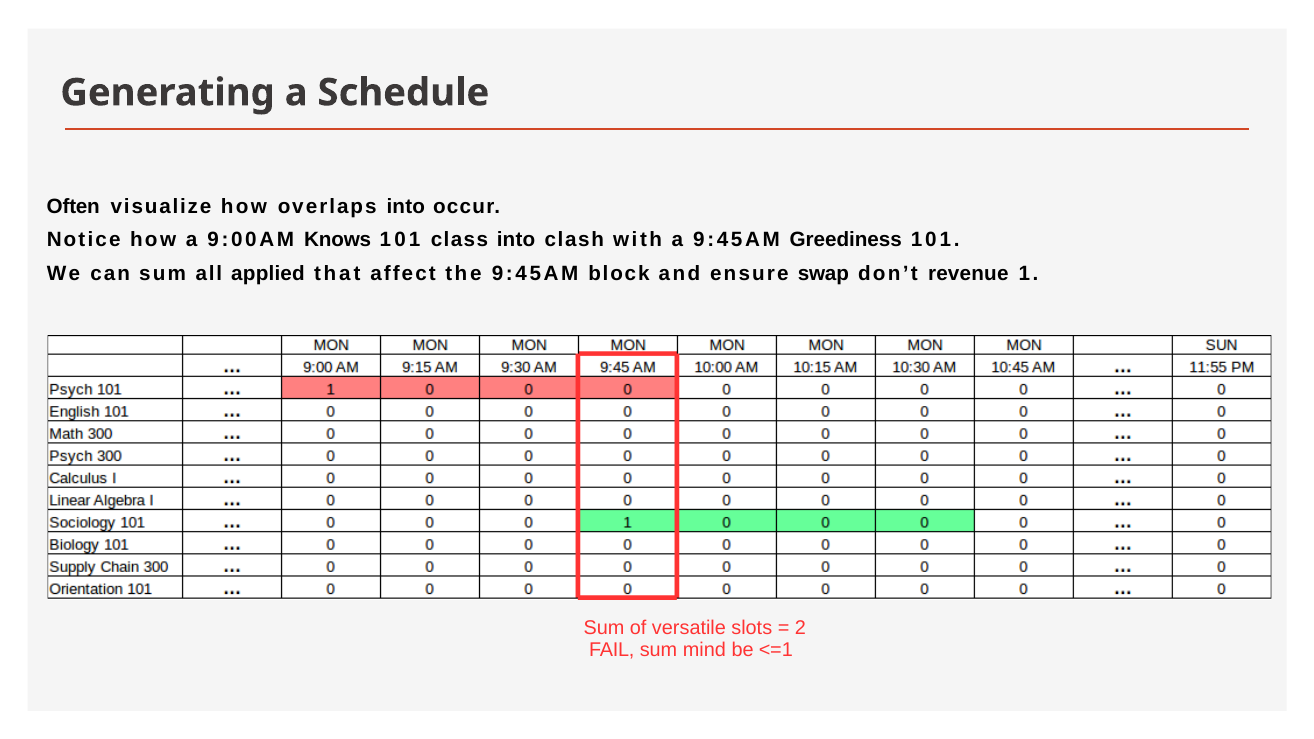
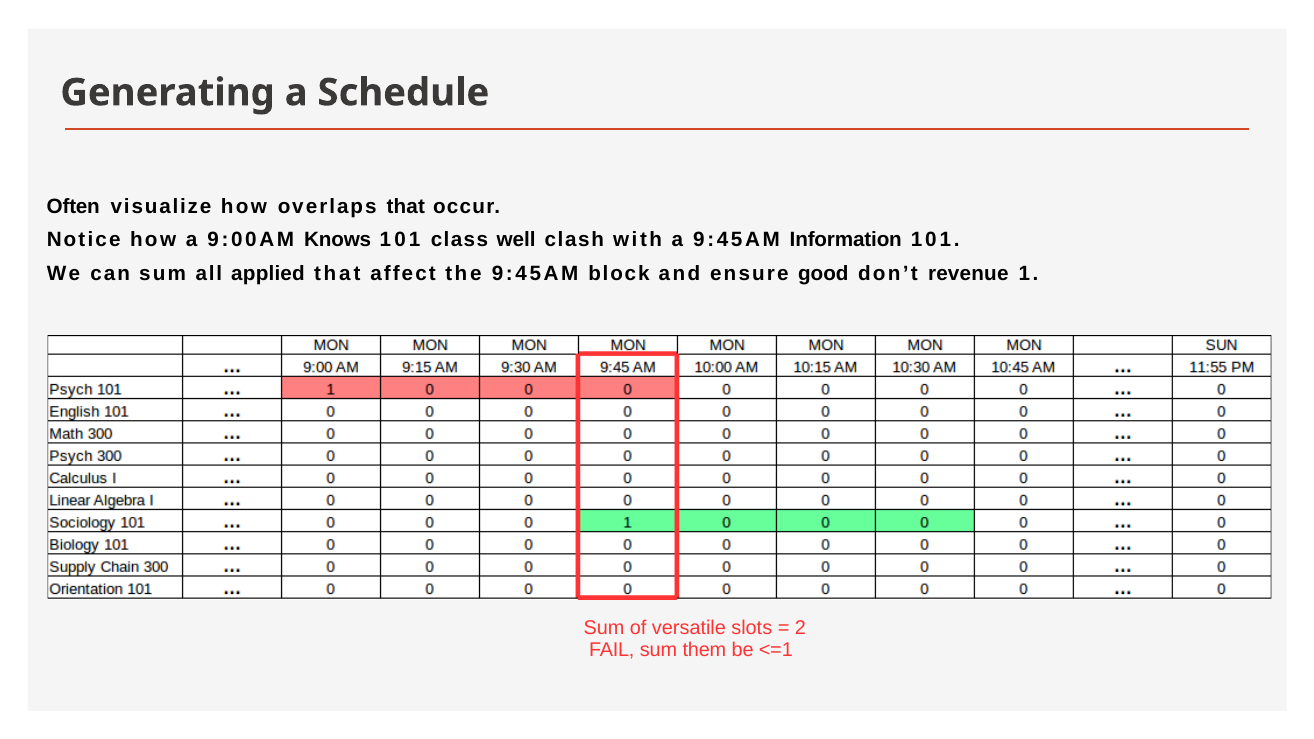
overlaps into: into -> that (406, 206)
class into: into -> well (516, 240)
Greediness: Greediness -> Information (846, 240)
swap: swap -> good (823, 273)
mind: mind -> them (704, 650)
